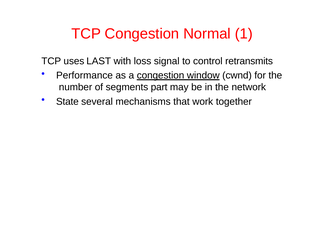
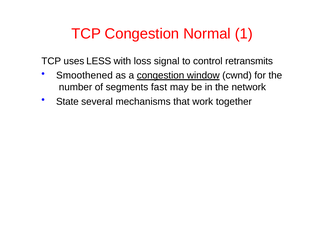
LAST: LAST -> LESS (99, 61)
Performance: Performance -> Smoothened (84, 75)
part: part -> fast (159, 87)
